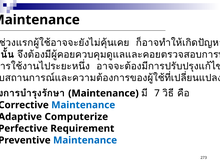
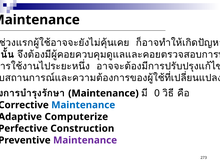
7: 7 -> 0 (157, 93)
Requirement: Requirement -> Construction (82, 128)
Maintenance colour: blue -> purple (85, 140)
